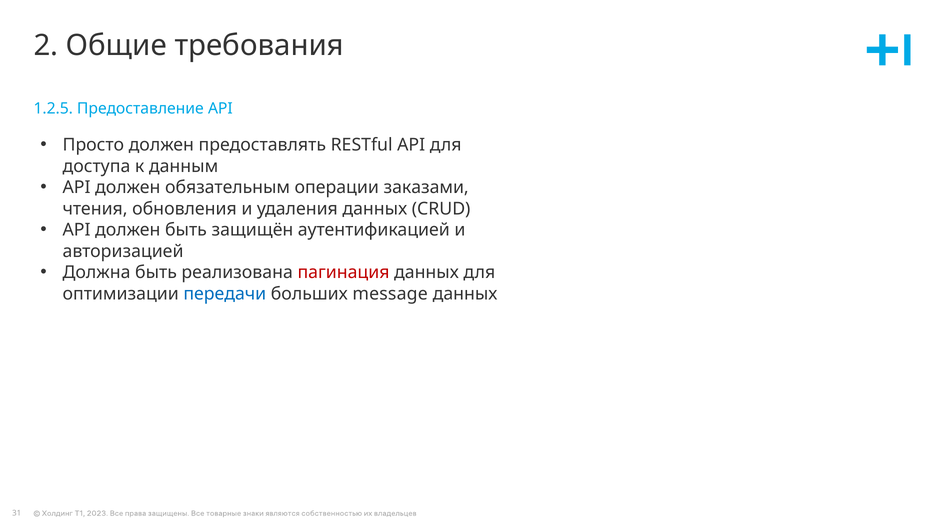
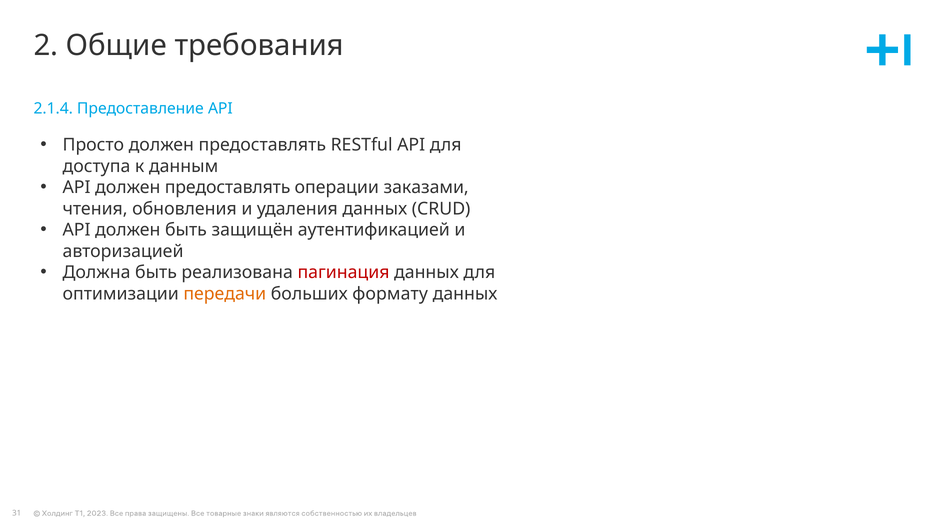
1.2.5: 1.2.5 -> 2.1.4 (53, 109)
API должен обязательным: обязательным -> предоставлять (228, 187)
передачи colour: blue -> orange (225, 294)
message: message -> формату (390, 294)
